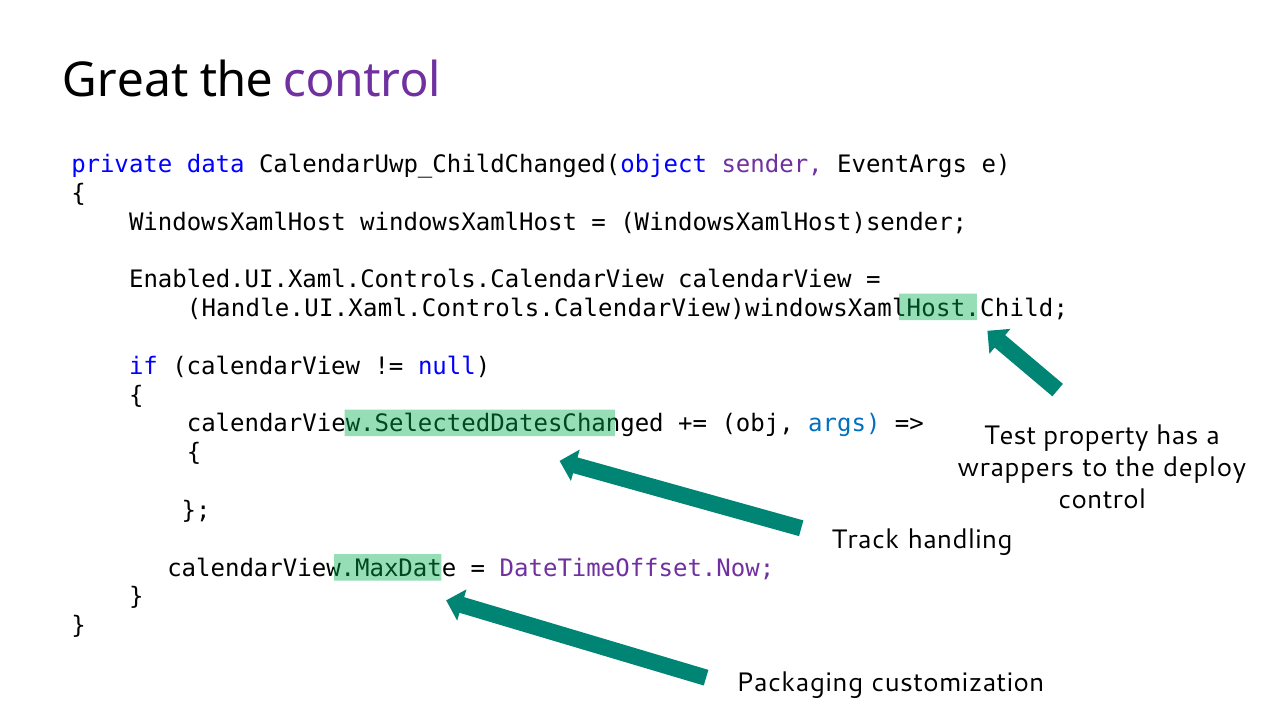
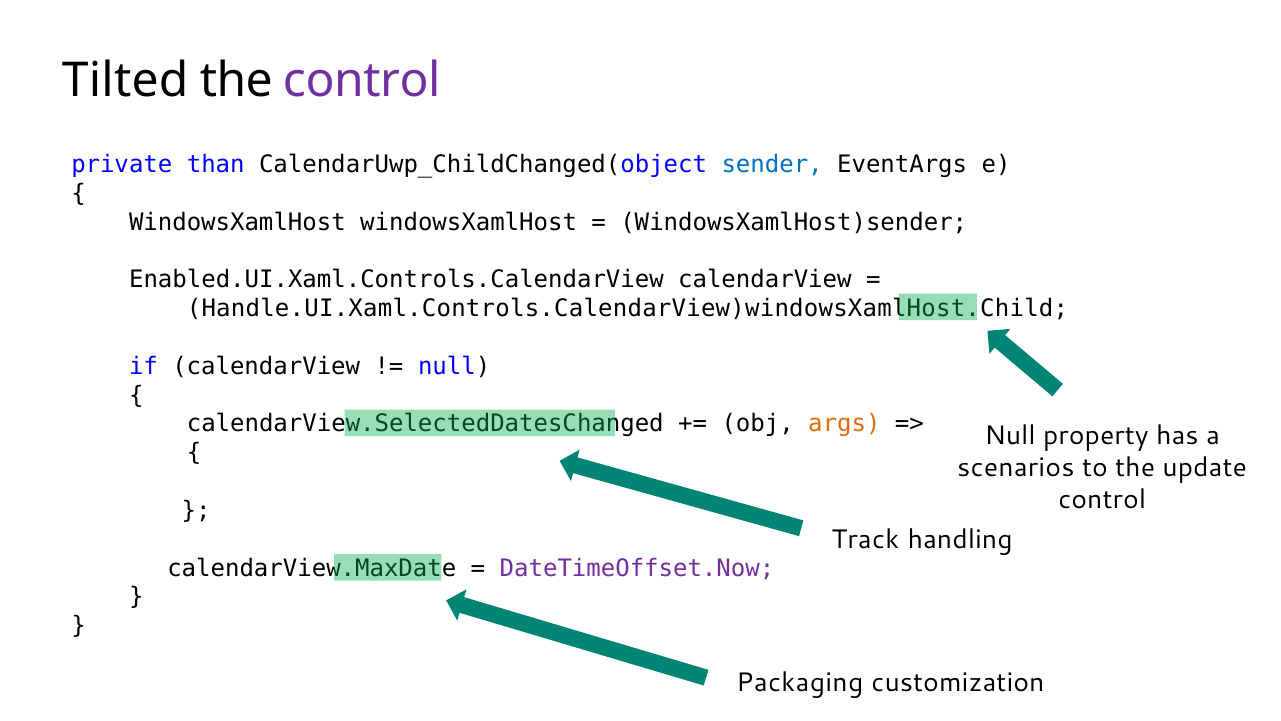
Great: Great -> Tilted (125, 80)
data: data -> than (216, 164)
sender colour: purple -> blue (772, 164)
args colour: blue -> orange (844, 424)
Test: Test -> Null (1010, 436)
wrappers: wrappers -> scenarios (1016, 468)
deploy: deploy -> update (1205, 468)
